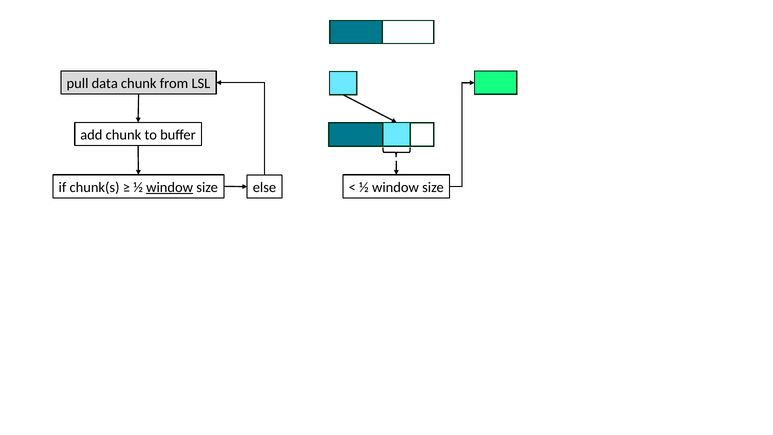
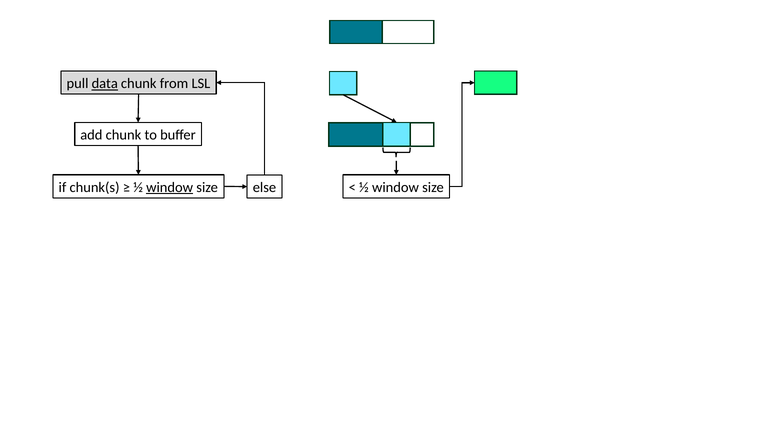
data underline: none -> present (105, 84)
